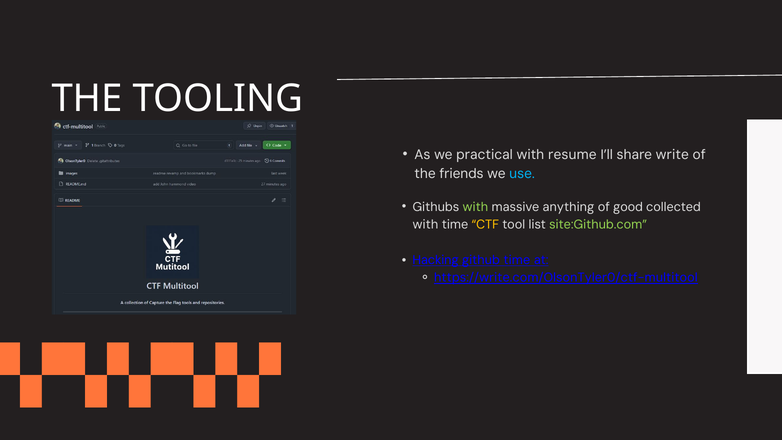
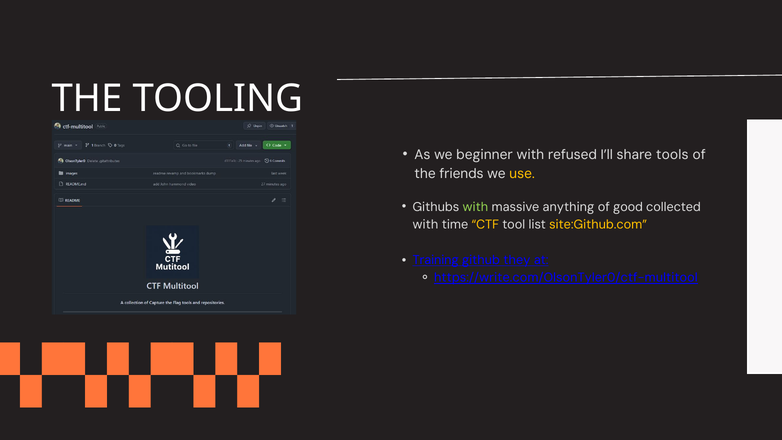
practical: practical -> beginner (485, 154)
resume: resume -> refused (572, 154)
write: write -> tools (672, 154)
use colour: light blue -> yellow (522, 174)
site:Github.com colour: light green -> yellow (598, 225)
Hacking: Hacking -> Training (436, 260)
github time: time -> they (517, 260)
